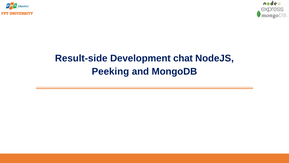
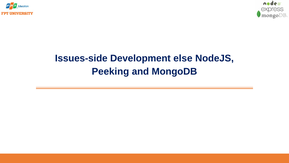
Result-side: Result-side -> Issues-side (81, 58)
chat: chat -> else (183, 58)
